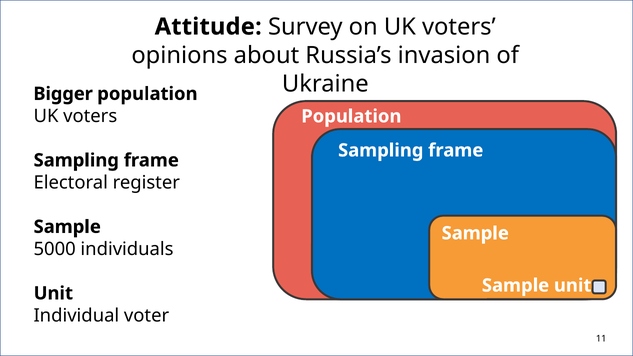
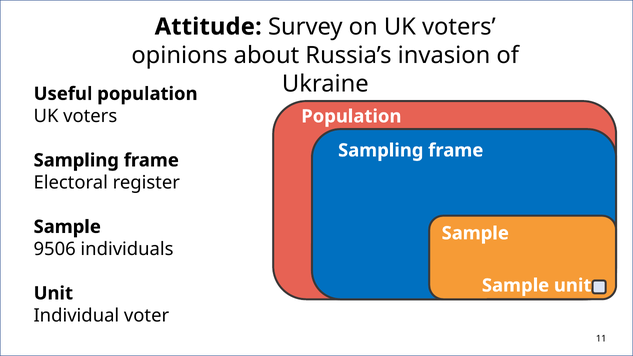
Bigger: Bigger -> Useful (63, 94)
5000: 5000 -> 9506 (55, 249)
